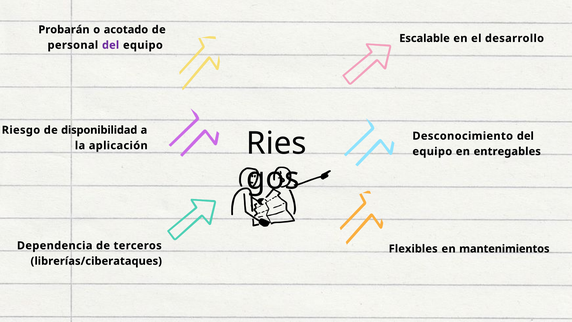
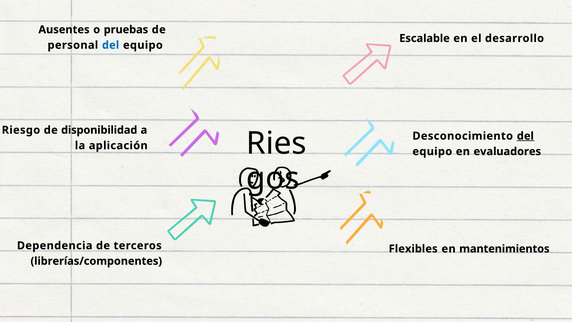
Probarán: Probarán -> Ausentes (64, 30)
acotado: acotado -> pruebas (126, 30)
del colour: purple -> blue (111, 45)
del underline: none -> present (525, 136)
entregables: entregables -> evaluadores (507, 151)
librerías/ciberataques: librerías/ciberataques -> librerías/componentes (96, 261)
